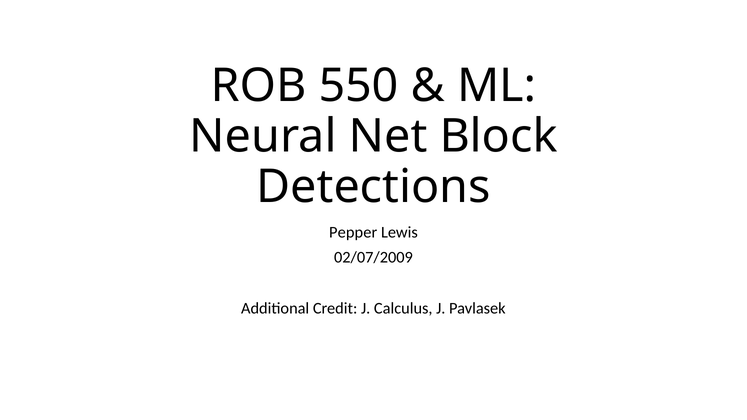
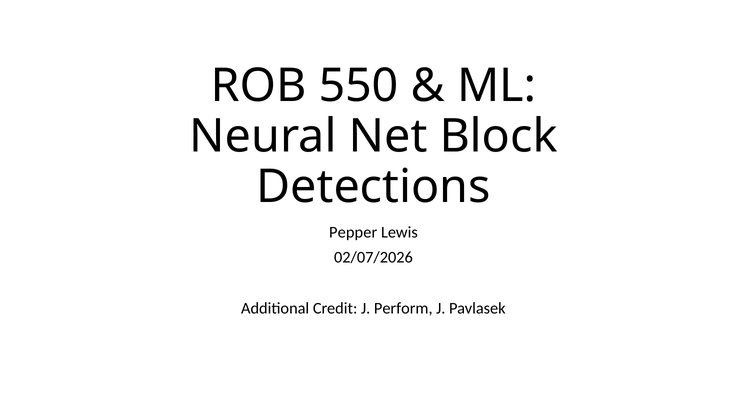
02/07/2009: 02/07/2009 -> 02/07/2026 (373, 258)
Calculus: Calculus -> Perform (403, 309)
